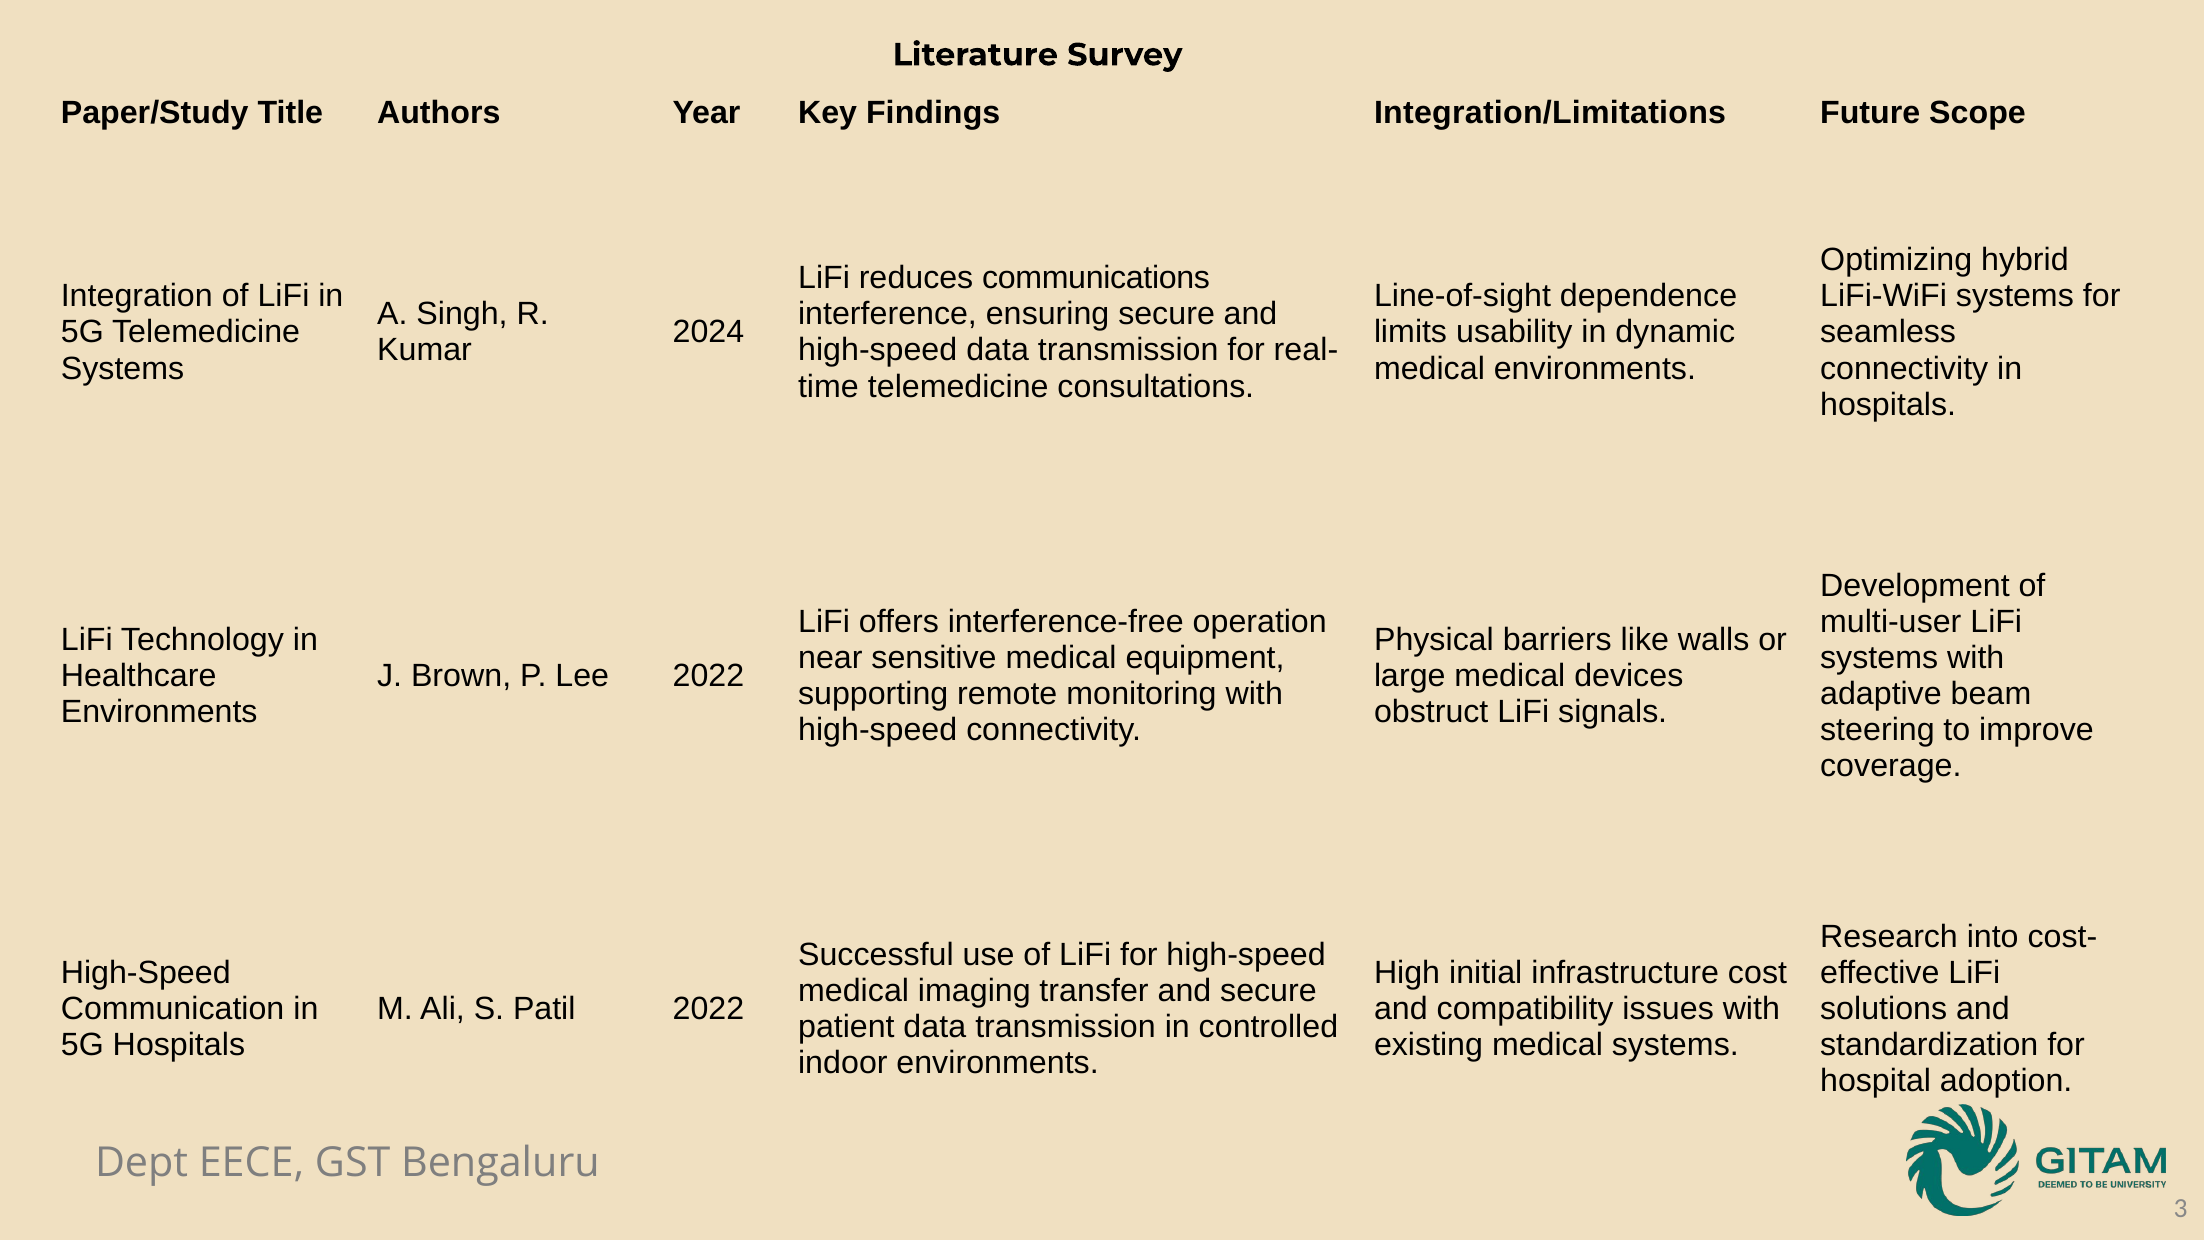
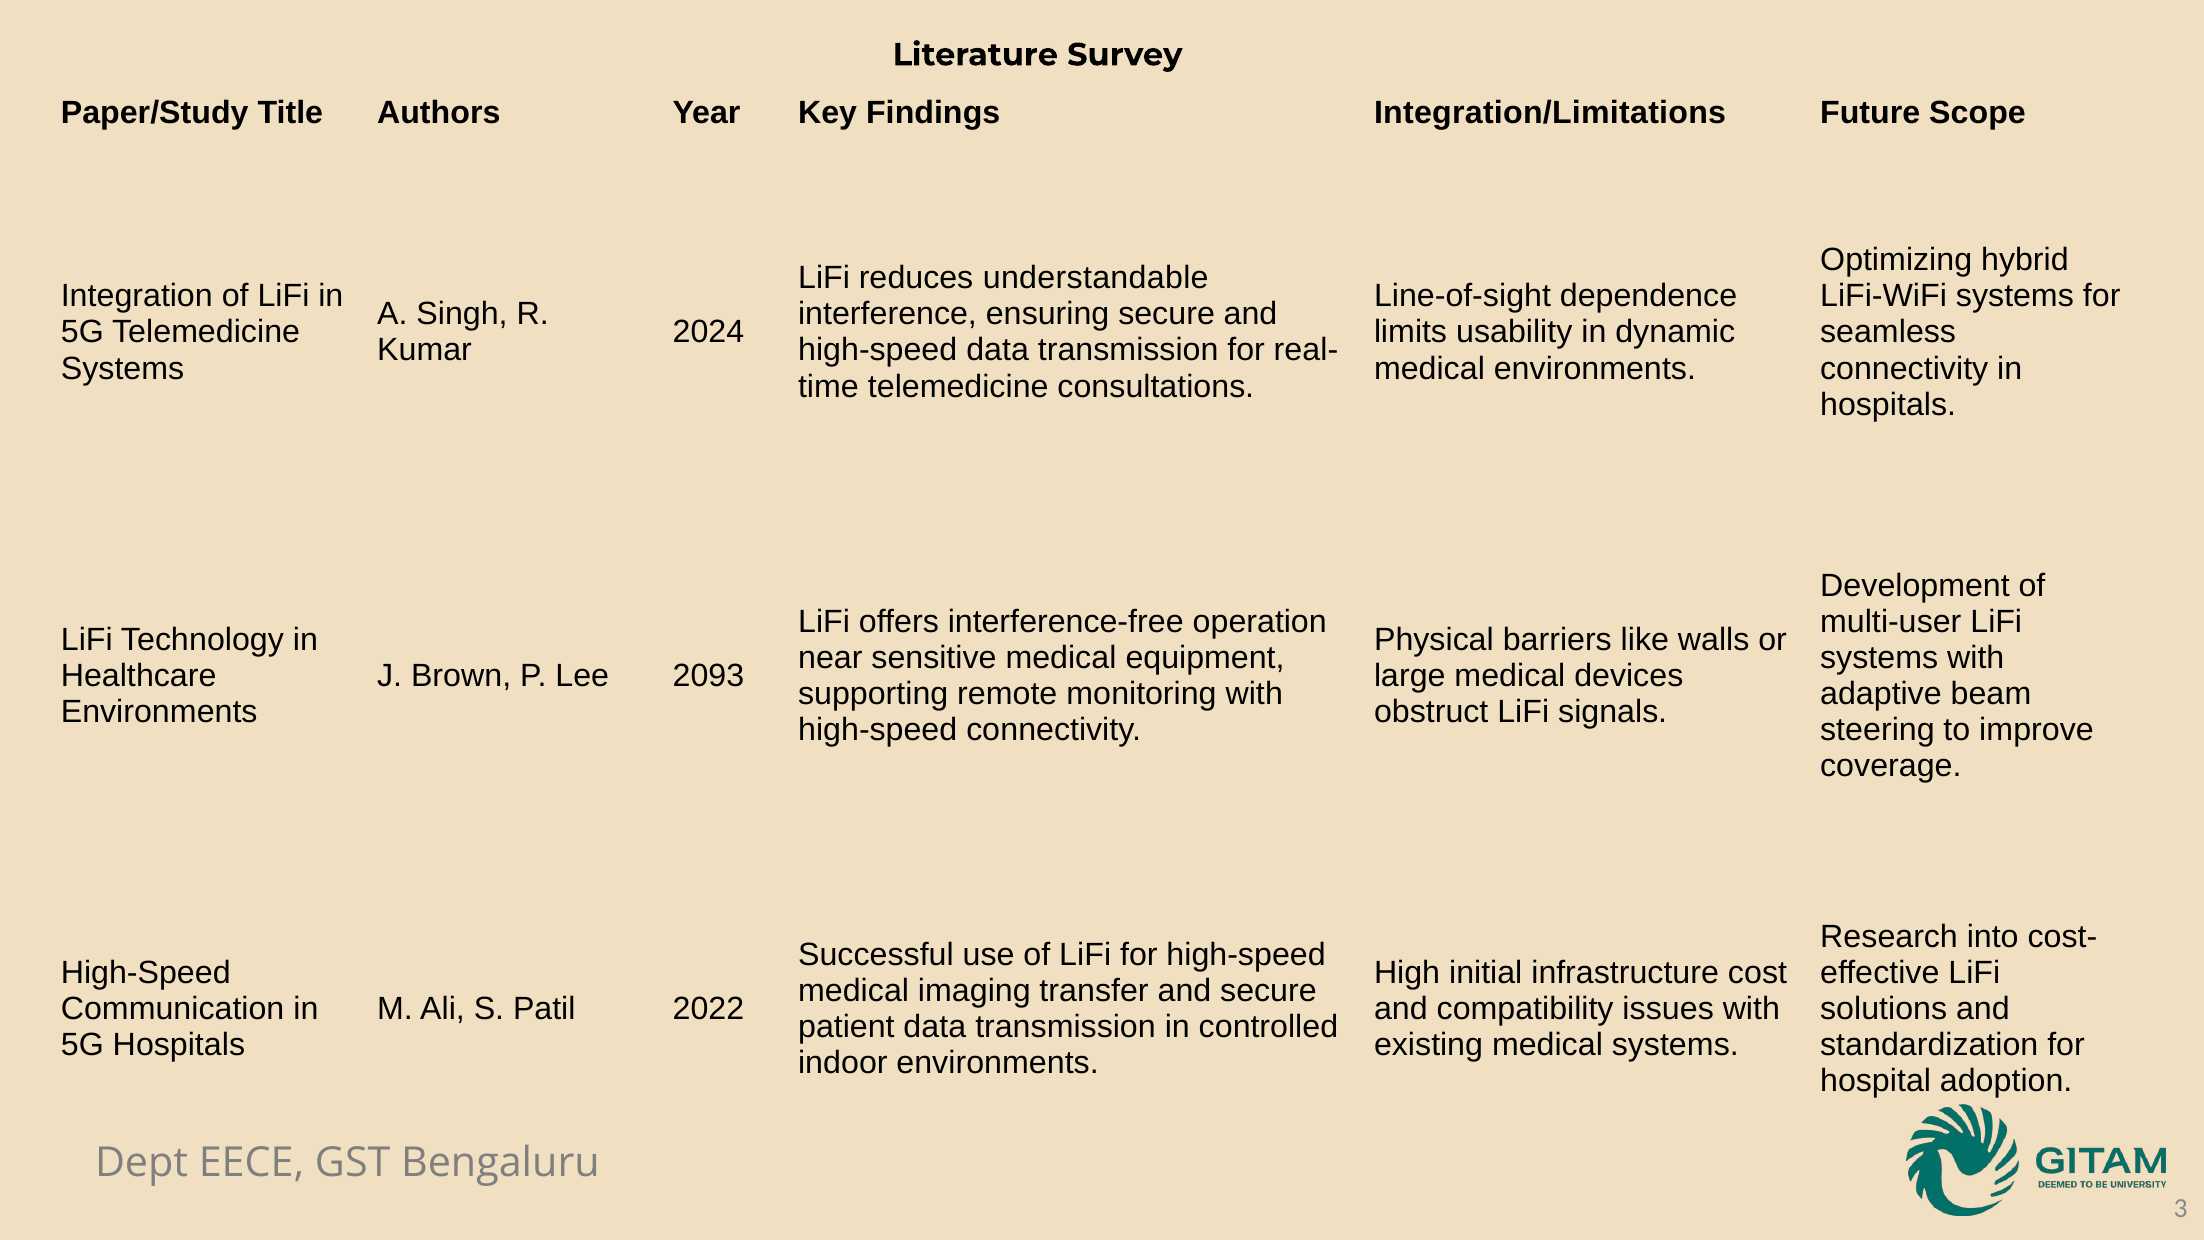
communications: communications -> understandable (1096, 278)
Lee 2022: 2022 -> 2093 (708, 676)
